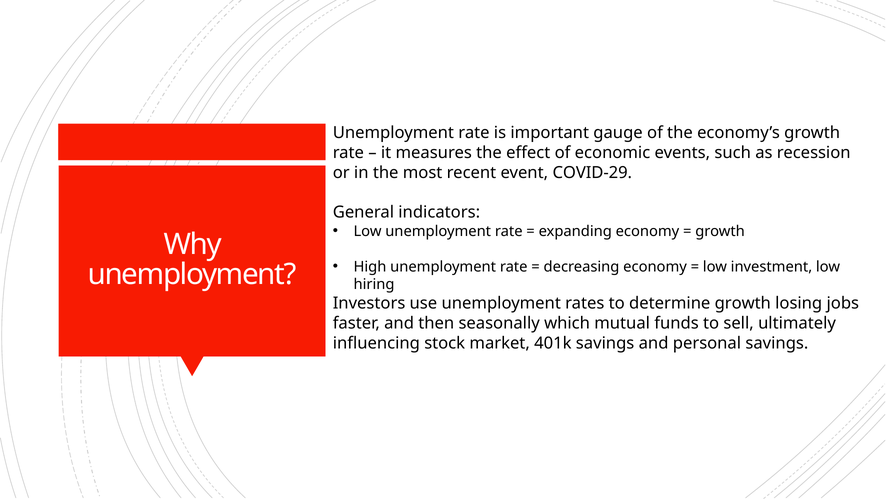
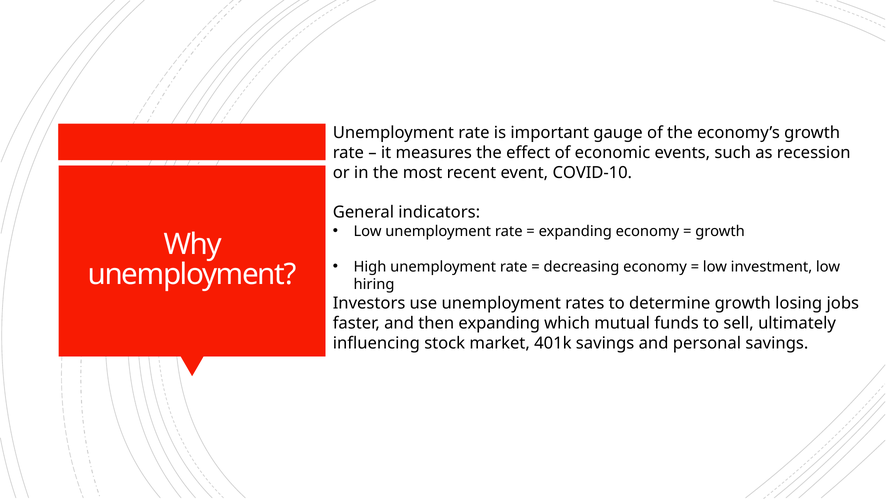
COVID-29: COVID-29 -> COVID-10 (592, 173)
then seasonally: seasonally -> expanding (499, 323)
